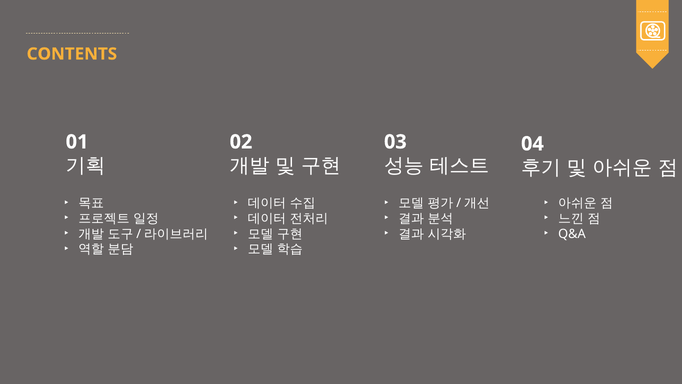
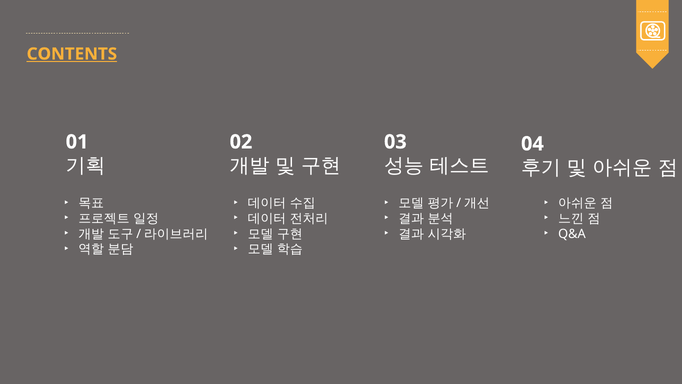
CONTENTS underline: none -> present (72, 54)
